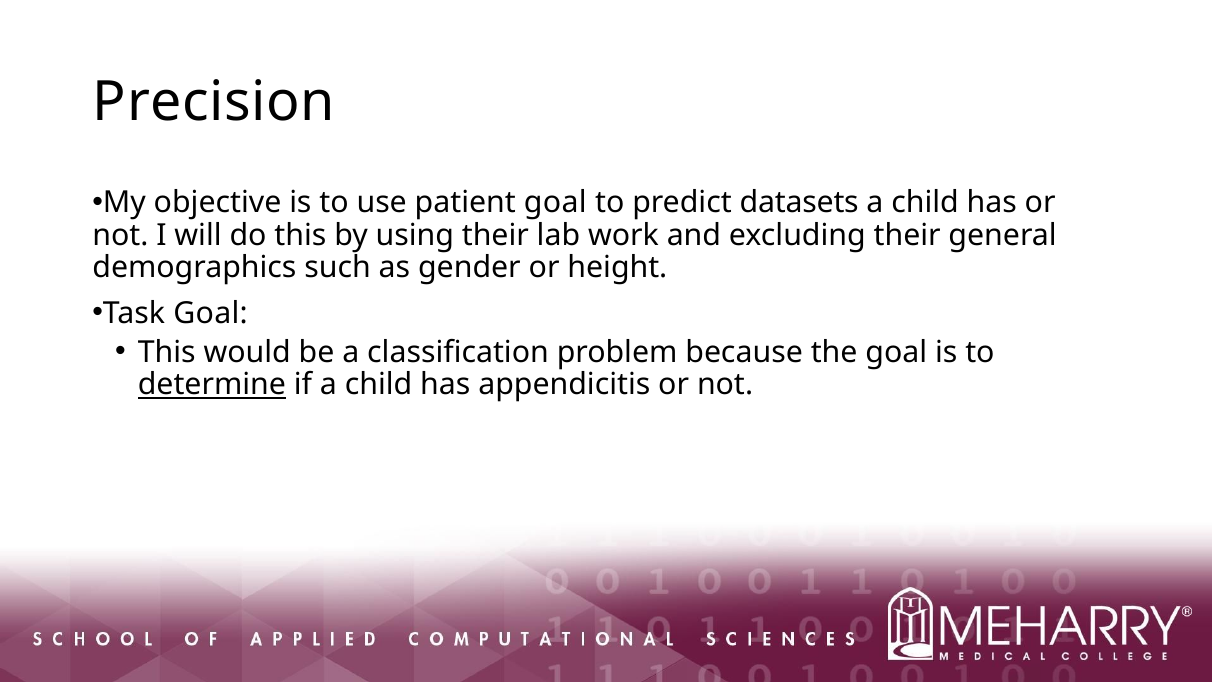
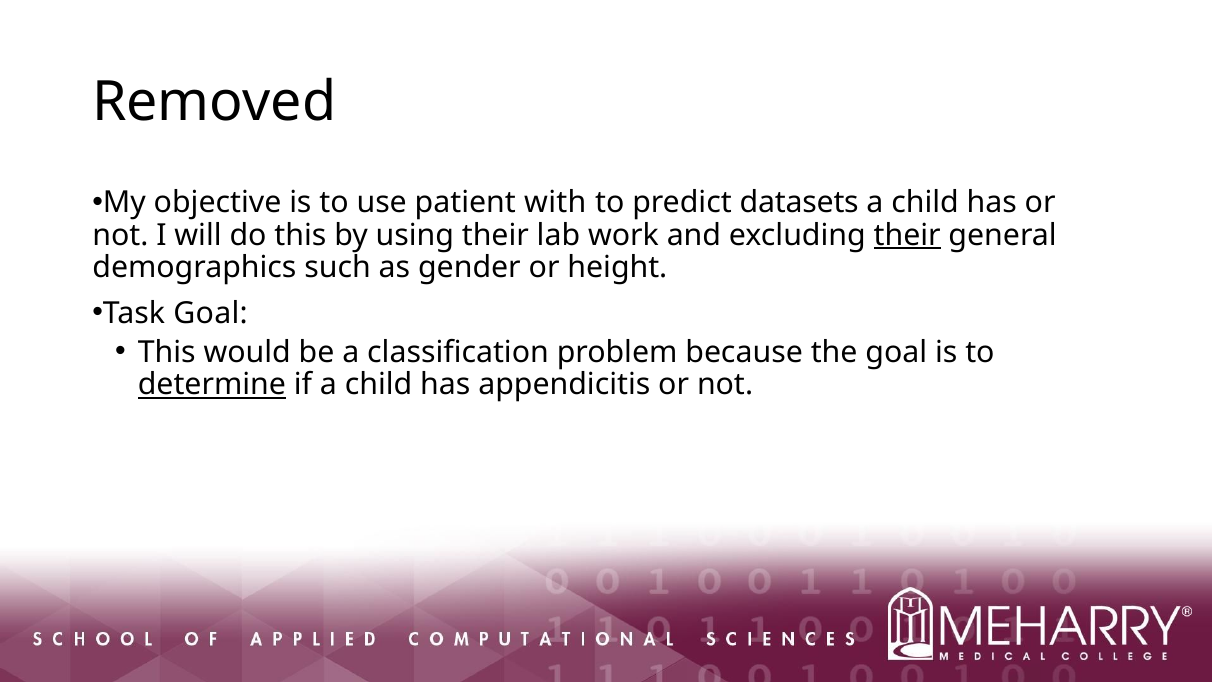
Precision: Precision -> Removed (214, 102)
patient goal: goal -> with (555, 202)
their underline: none -> present (907, 235)
